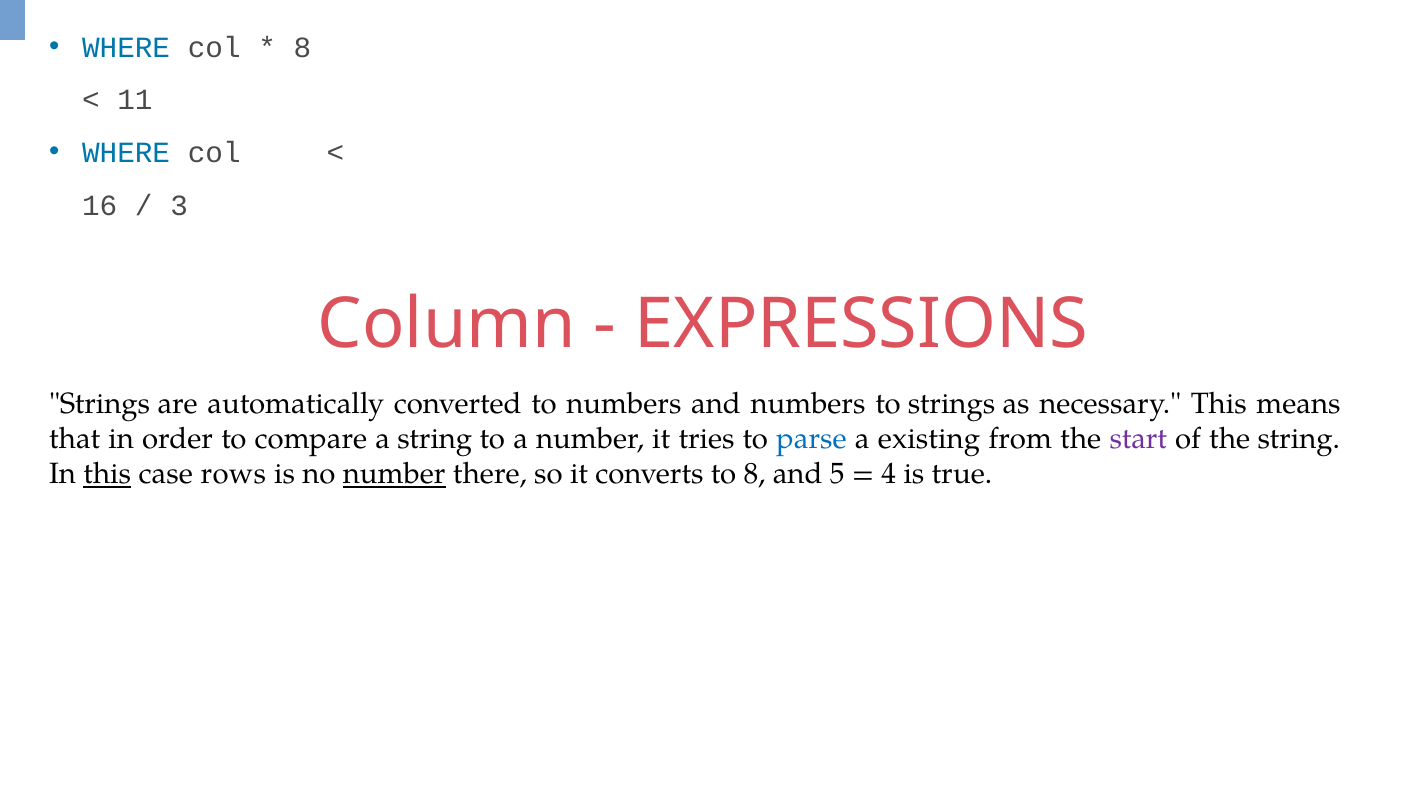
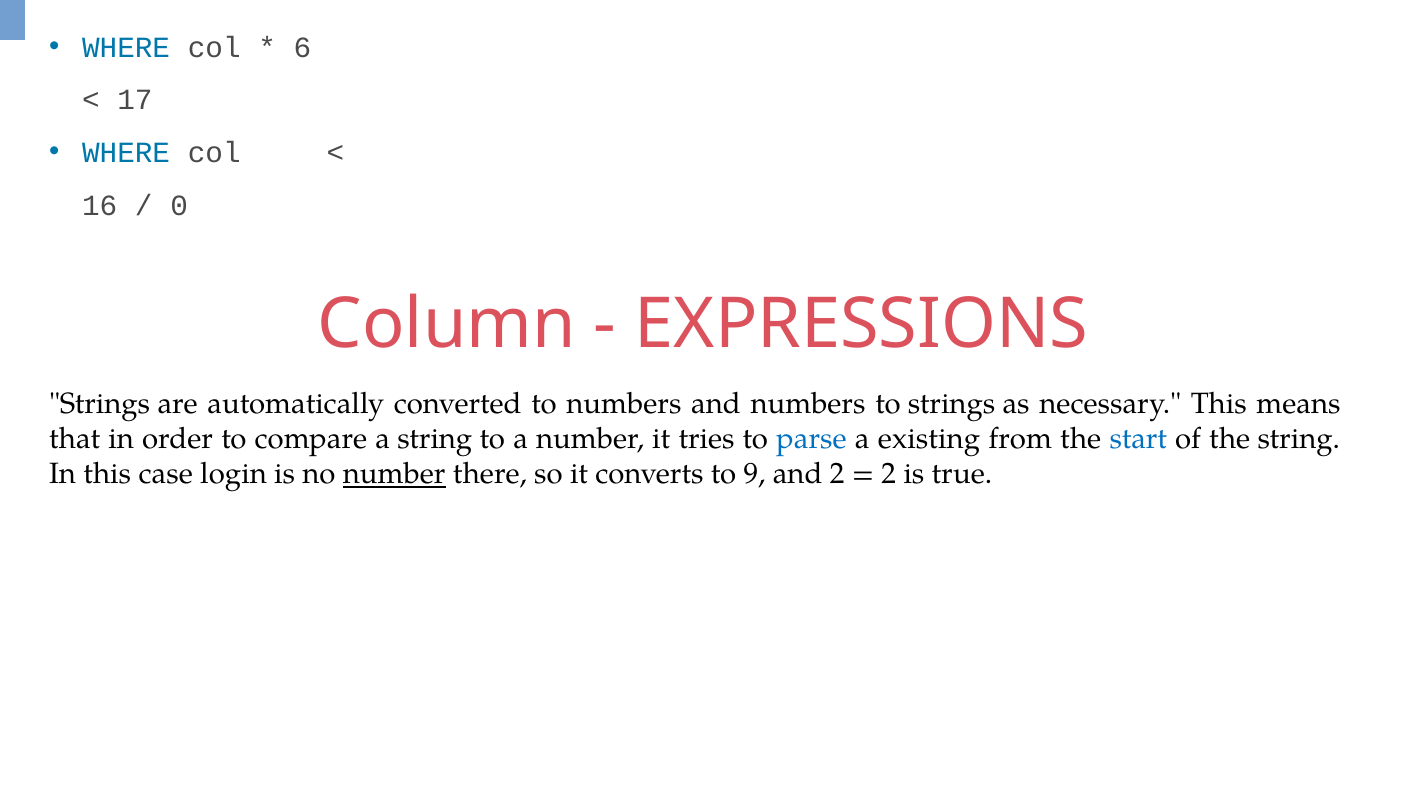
8: 8 -> 6 (302, 48)
11: 11 -> 17 (135, 100)
3: 3 -> 0 (179, 206)
start colour: purple -> blue (1138, 439)
this underline: present -> none (107, 474)
rows: rows -> login (234, 474)
to 8: 8 -> 9 (755, 474)
and 5: 5 -> 2 (837, 474)
4: 4 -> 2 (889, 474)
